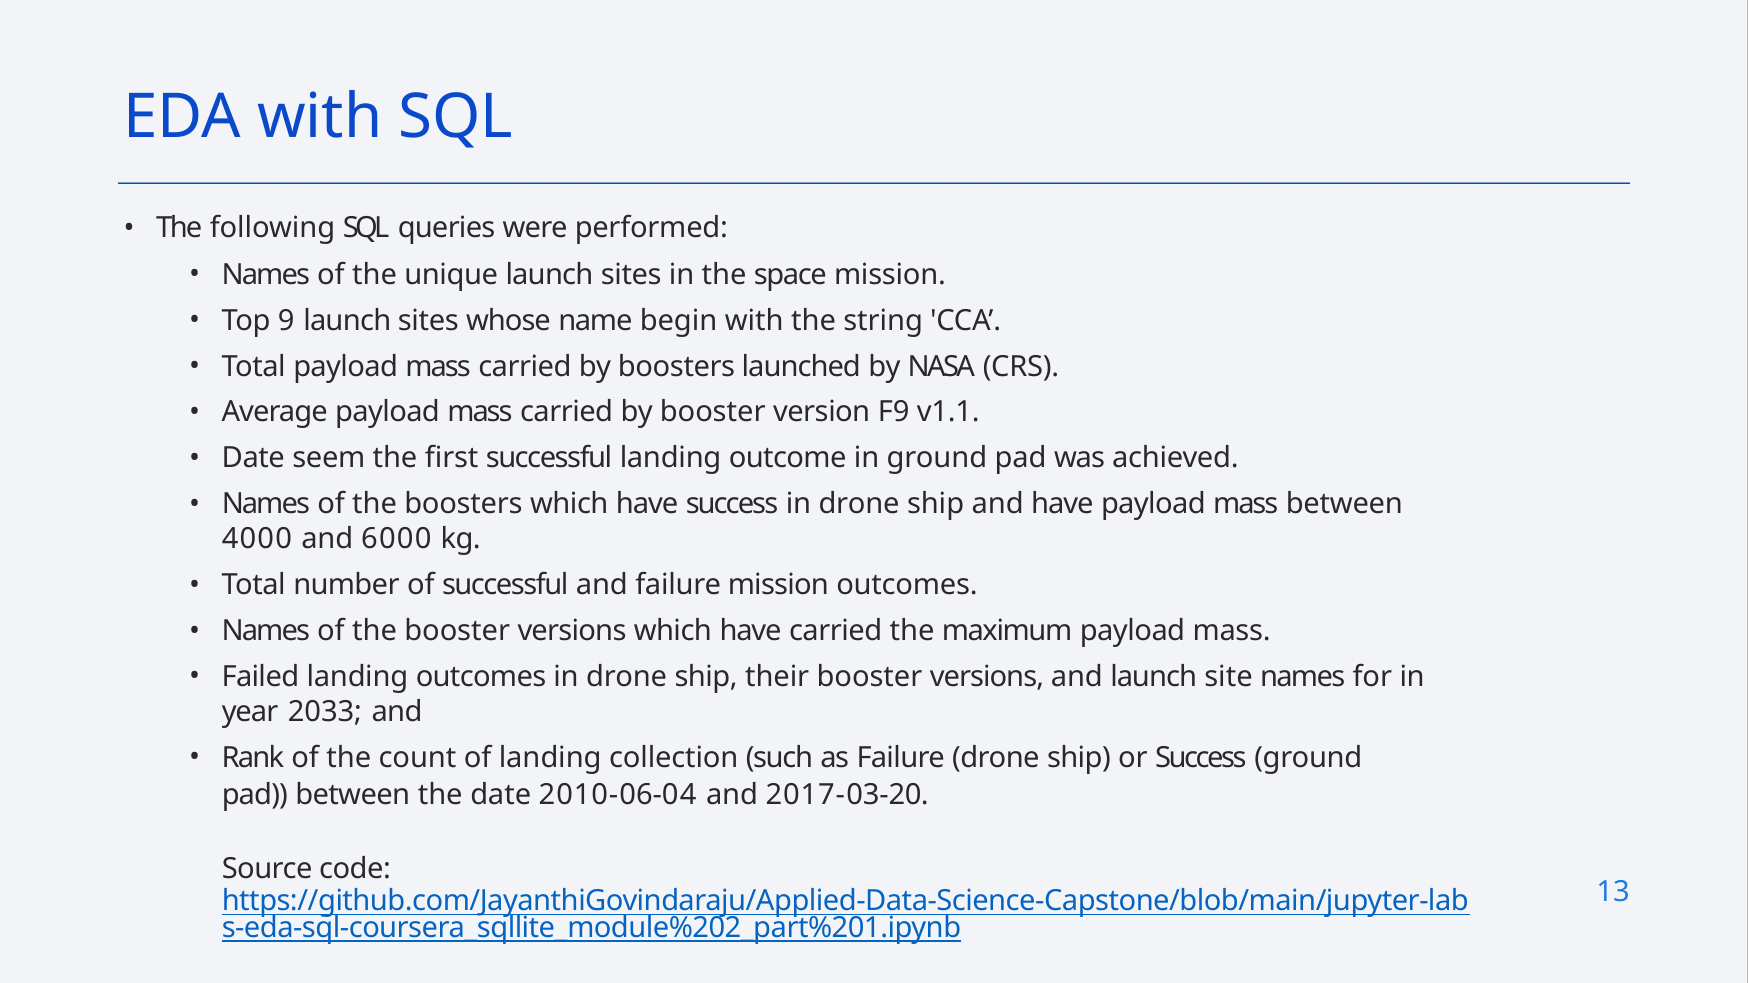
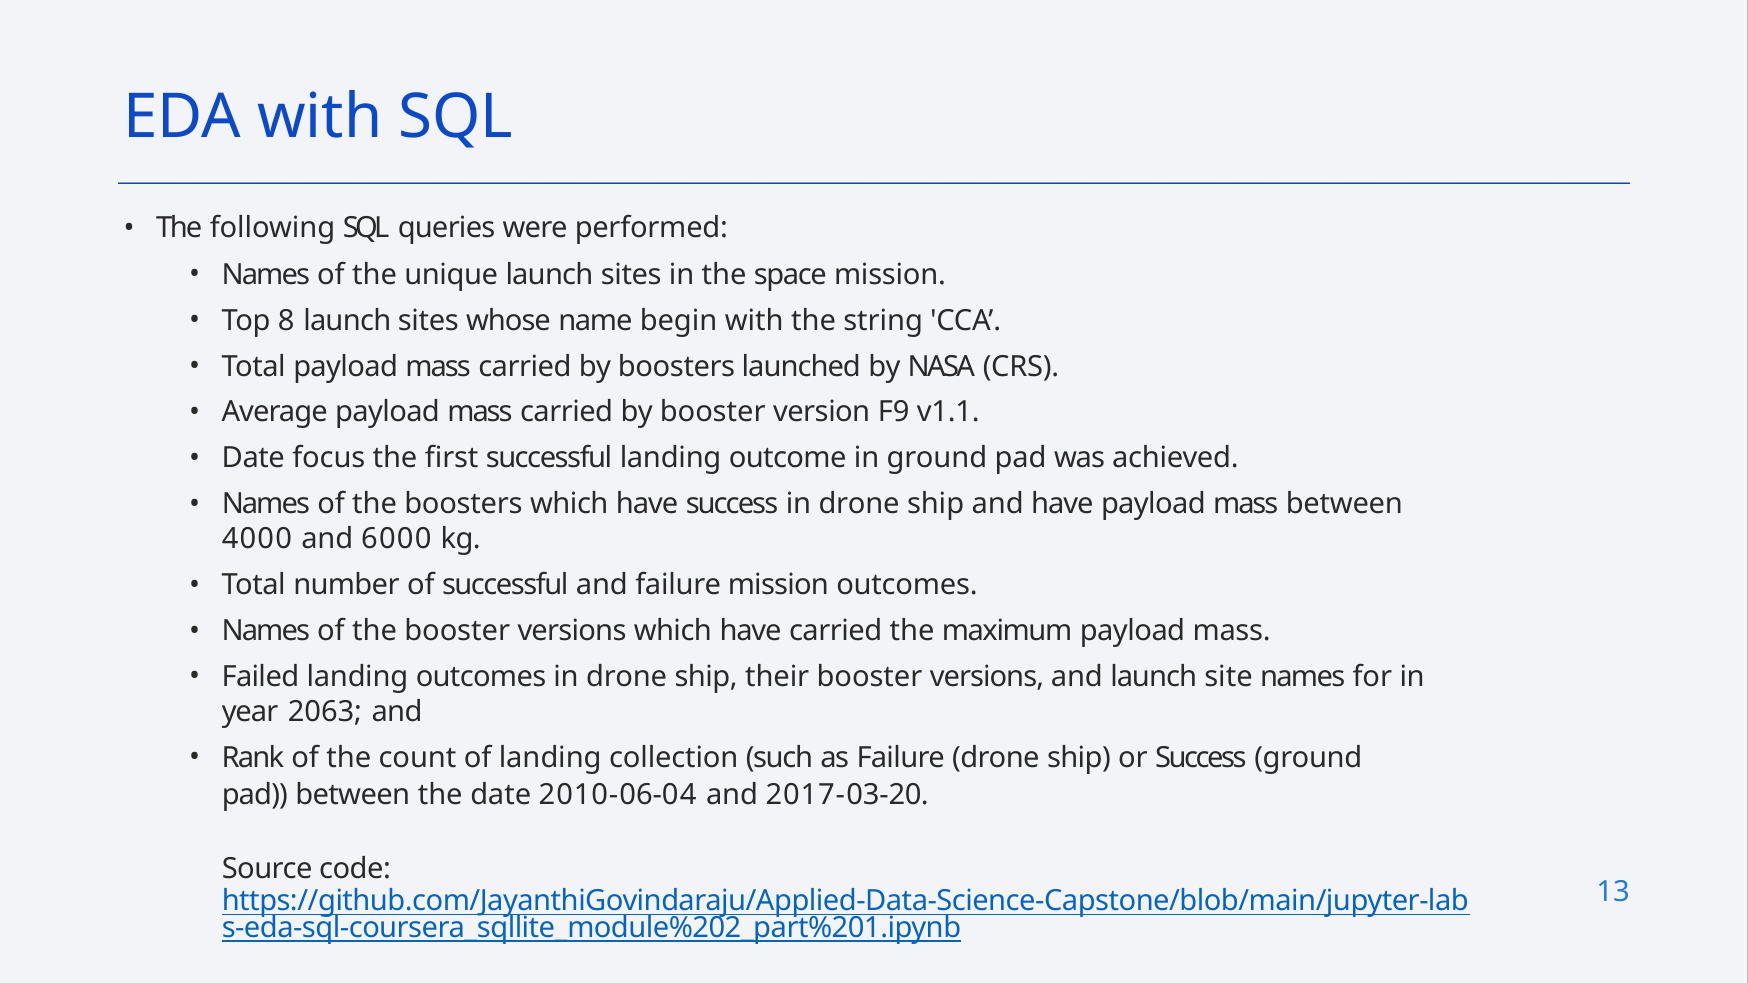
9: 9 -> 8 (286, 321)
seem: seem -> focus (329, 458)
2033: 2033 -> 2063 (325, 712)
